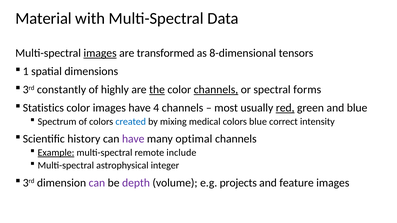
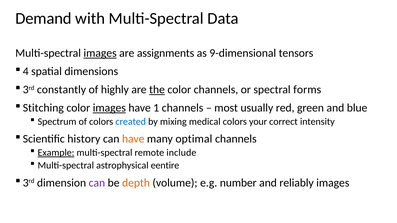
Material: Material -> Demand (43, 18)
transformed: transformed -> assignments (166, 53)
8-dimensional: 8-dimensional -> 9-dimensional (243, 53)
1: 1 -> 4 (26, 72)
channels underline: present -> none (216, 90)
Statistics: Statistics -> Stitching (43, 108)
images underline: none -> present (109, 108)
4: 4 -> 1 (156, 108)
red underline: present -> none (285, 108)
colors blue: blue -> your (258, 122)
have colour: purple -> orange (133, 139)
integer: integer -> eentire (165, 166)
depth colour: purple -> orange (136, 183)
projects: projects -> number (238, 183)
feature: feature -> reliably (297, 183)
